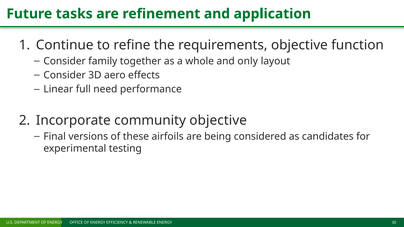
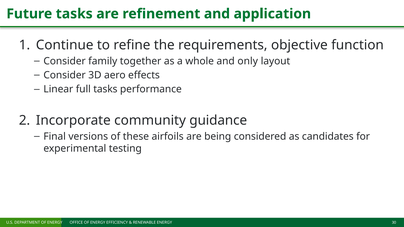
full need: need -> tasks (105, 89)
community objective: objective -> guidance (218, 121)
